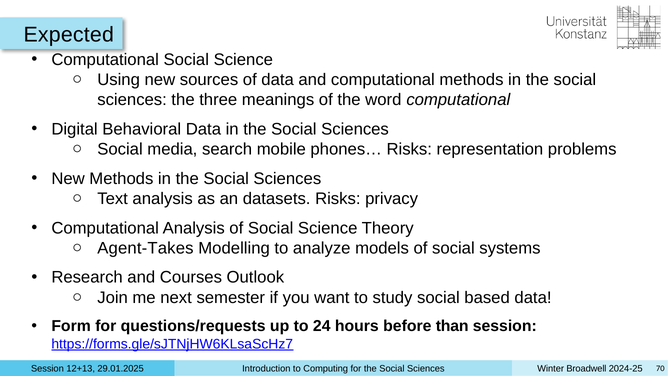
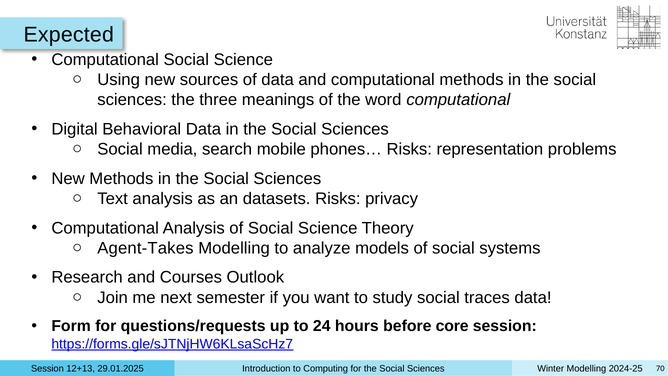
based: based -> traces (487, 297)
than: than -> core (452, 326)
Broadwell: Broadwell -> Modelling (586, 368)
